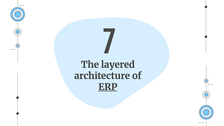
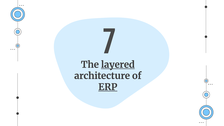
layered underline: none -> present (118, 65)
